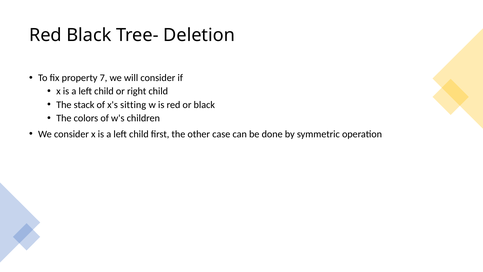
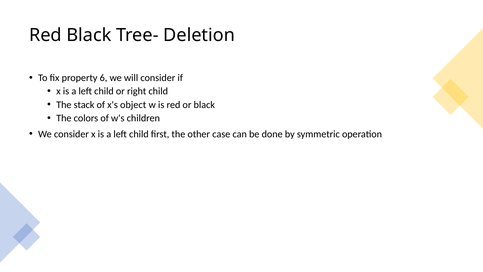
7: 7 -> 6 (104, 78)
sitting: sitting -> object (133, 105)
